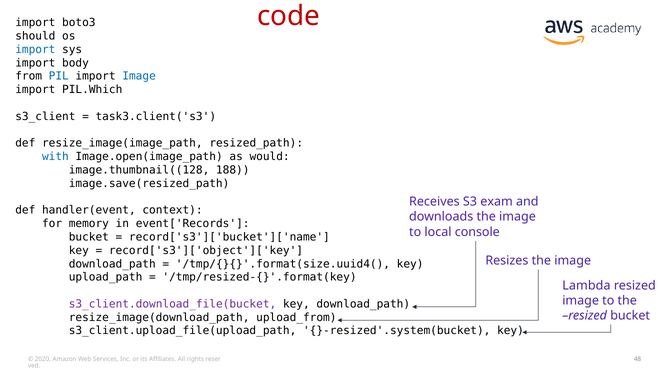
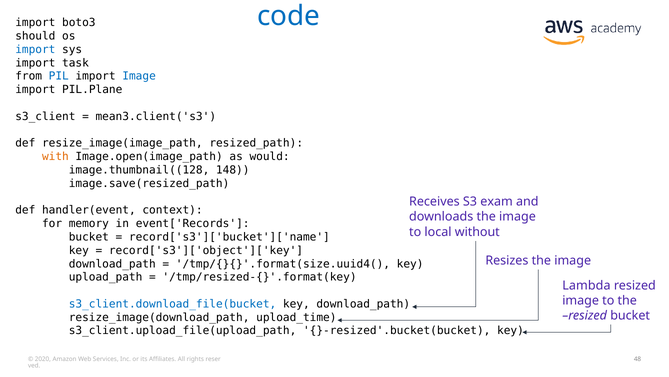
code colour: red -> blue (289, 16)
body: body -> task (75, 63)
PIL.Which: PIL.Which -> PIL.Plane (92, 89)
task3.client('s3: task3.client('s3 -> mean3.client('s3 (156, 116)
with colour: blue -> orange (55, 156)
188: 188 -> 148 (233, 170)
console: console -> without (477, 232)
s3_client.download_file(bucket colour: purple -> blue (173, 303)
upload_from: upload_from -> upload_time (296, 317)
}-resized'.system(bucket: }-resized'.system(bucket -> }-resized'.bucket(bucket (397, 330)
